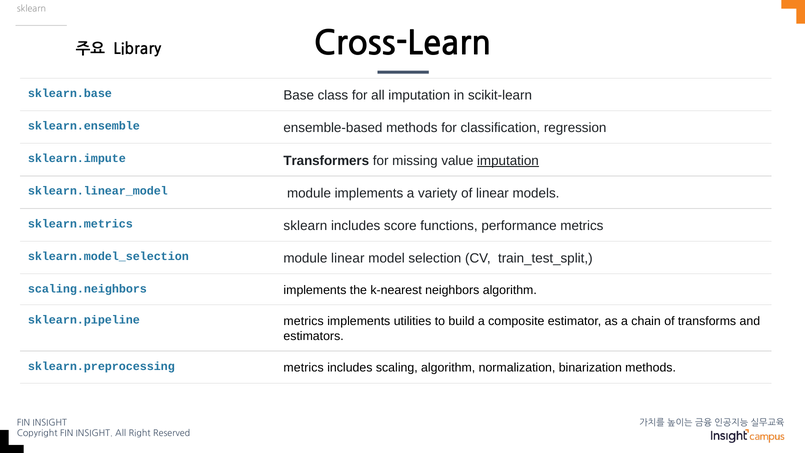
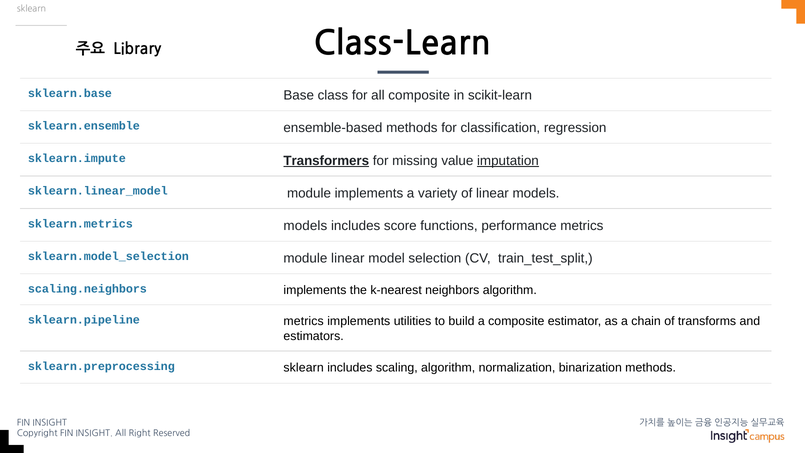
Cross-Learn: Cross-Learn -> Class-Learn (402, 44)
all imputation: imputation -> composite (419, 95)
Transformers underline: none -> present (326, 161)
sklearn.metrics sklearn: sklearn -> models (305, 226)
sklearn.preprocessing metrics: metrics -> sklearn (304, 367)
